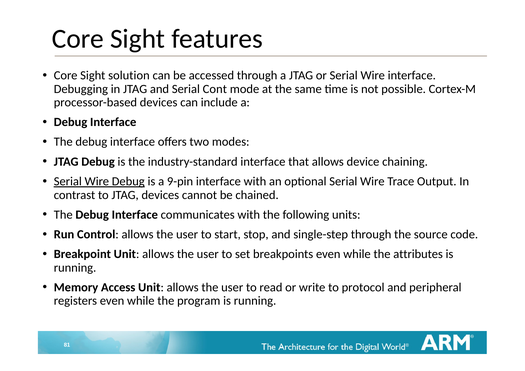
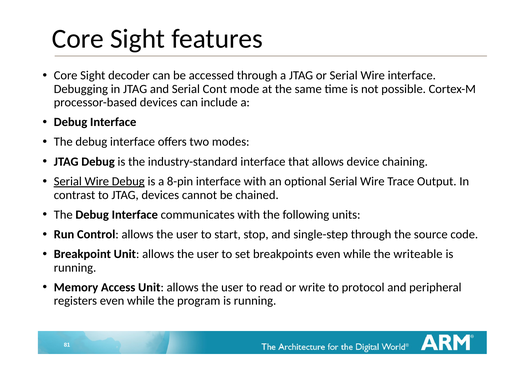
solution: solution -> decoder (129, 75)
9-pin: 9-pin -> 8-pin (180, 181)
attributes: attributes -> writeable (418, 254)
